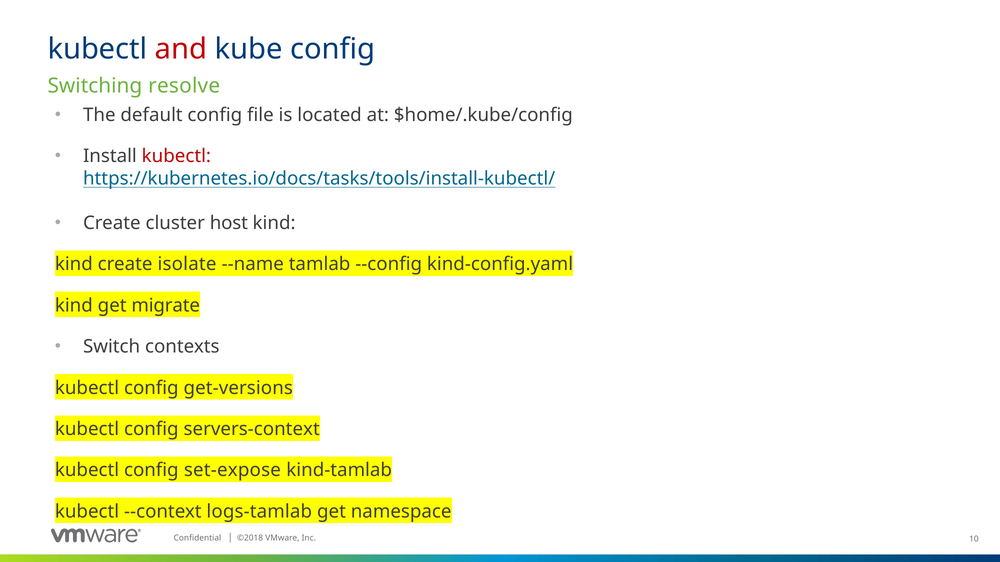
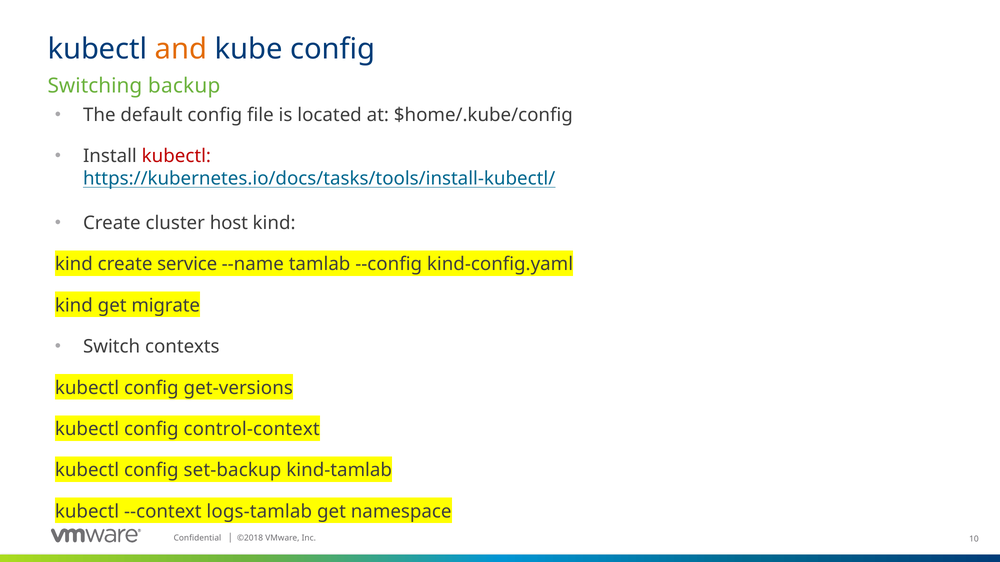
and colour: red -> orange (181, 49)
resolve: resolve -> backup (184, 86)
isolate: isolate -> service (187, 264)
servers-context: servers-context -> control-context (252, 429)
set-expose: set-expose -> set-backup (232, 471)
